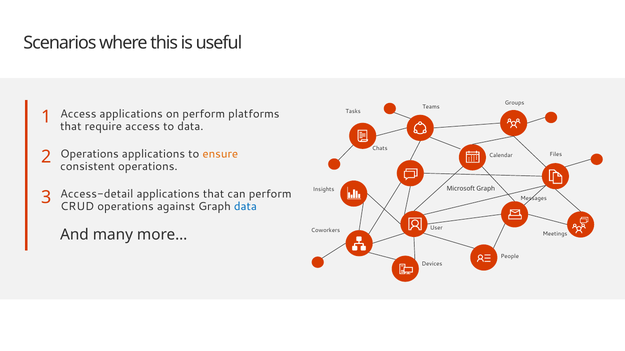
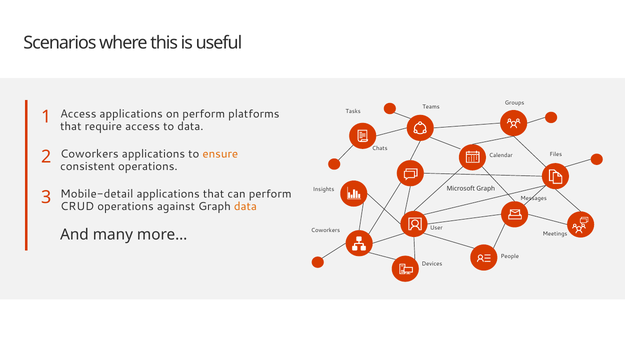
Operations: Operations -> Coworkers (89, 154)
Access-detail: Access-detail -> Mobile-detail (97, 194)
data colour: blue -> orange (245, 207)
